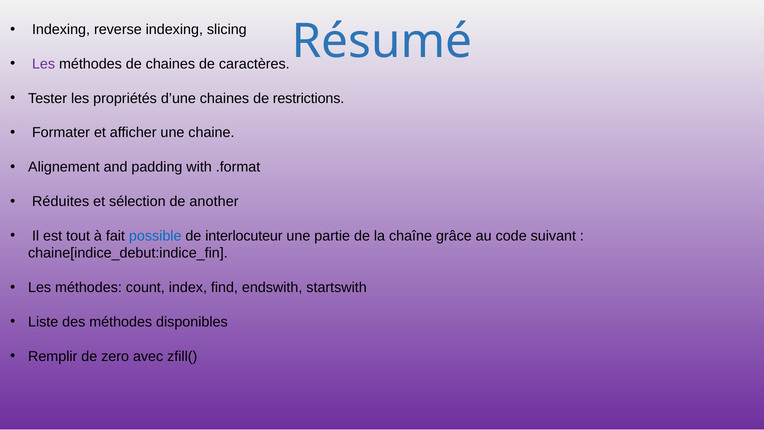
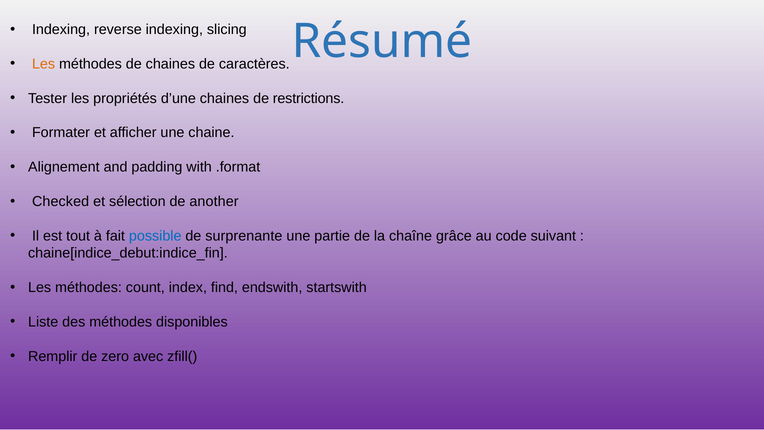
Les colour: purple -> orange (44, 64)
Réduites: Réduites -> Checked (61, 201)
interlocuteur: interlocuteur -> surprenante (244, 236)
